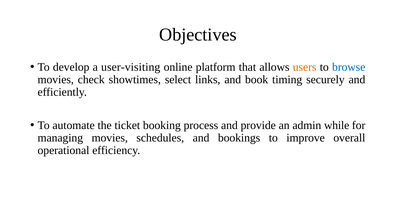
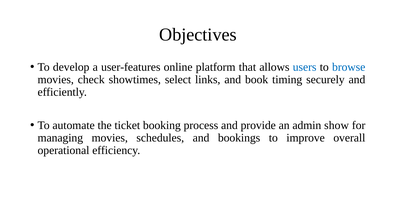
user-visiting: user-visiting -> user-features (131, 67)
users colour: orange -> blue (305, 67)
while: while -> show (337, 125)
